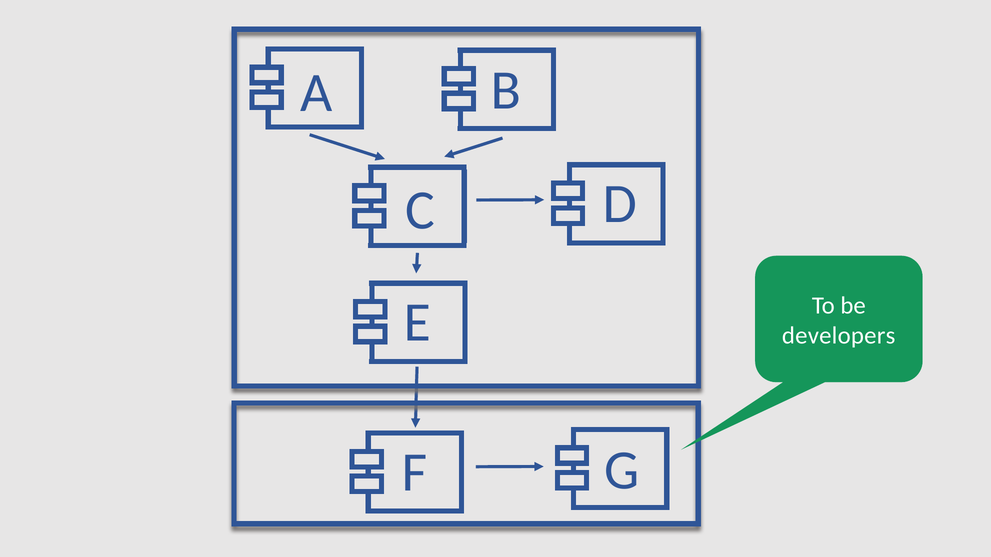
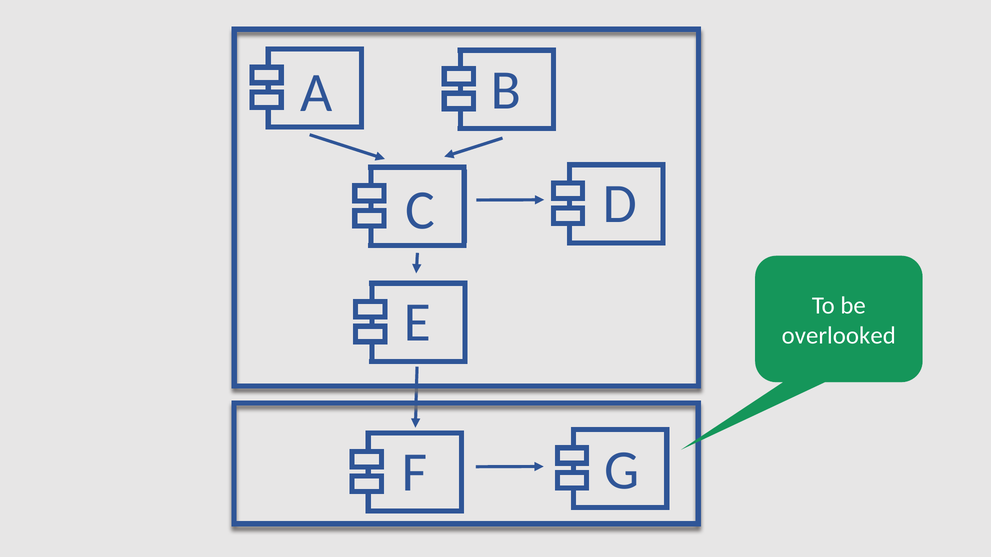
developers: developers -> overlooked (839, 336)
